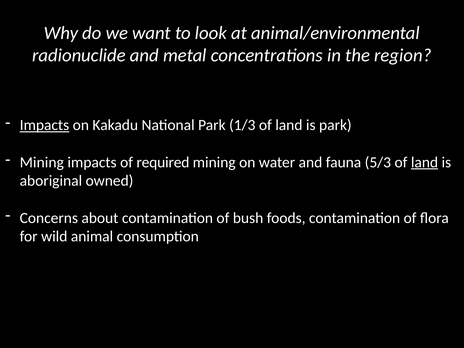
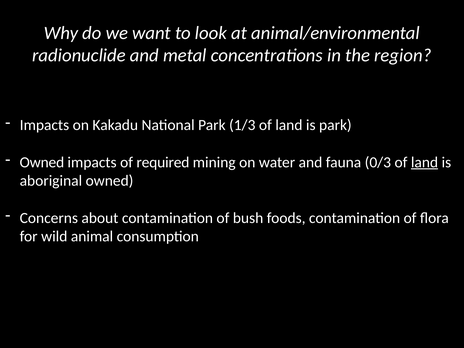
Impacts underline: present -> none (44, 125)
Mining: Mining -> Owned (42, 162)
5/3: 5/3 -> 0/3 (378, 162)
